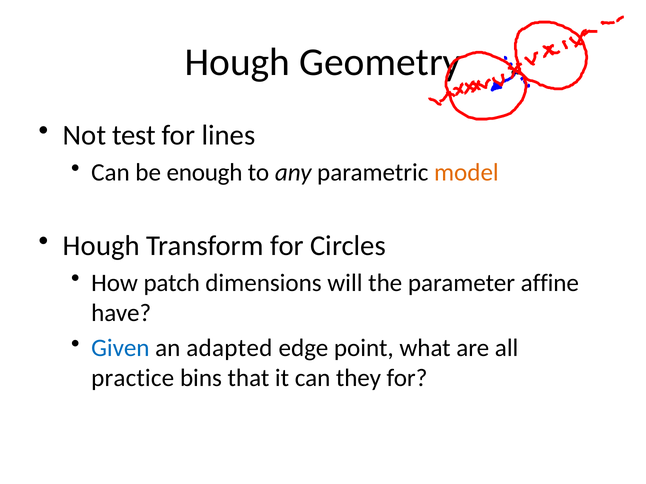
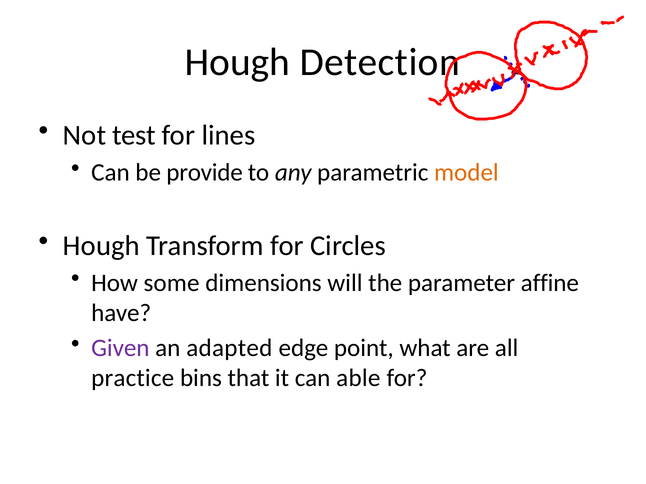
Geometry: Geometry -> Detection (380, 63)
enough: enough -> provide (205, 173)
patch: patch -> some (172, 283)
Given colour: blue -> purple (120, 348)
they: they -> able (358, 378)
